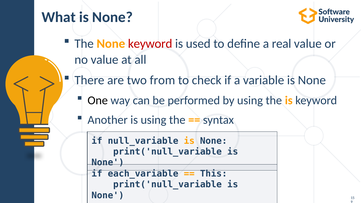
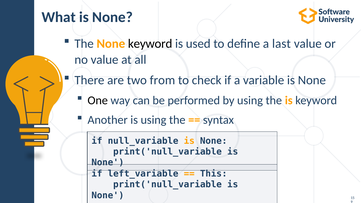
keyword colour: red -> black (150, 44)
real: real -> last (281, 44)
each_variable: each_variable -> left_variable (143, 174)
